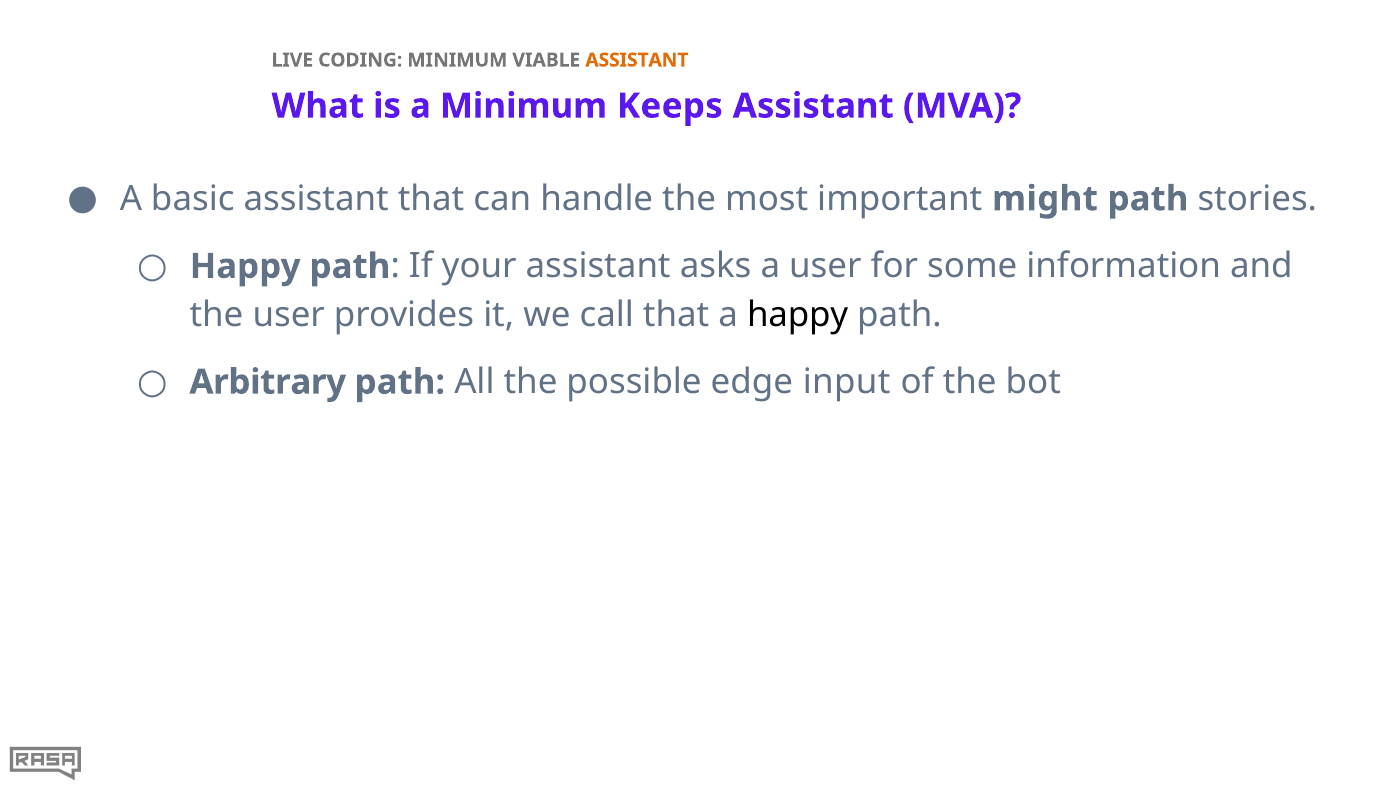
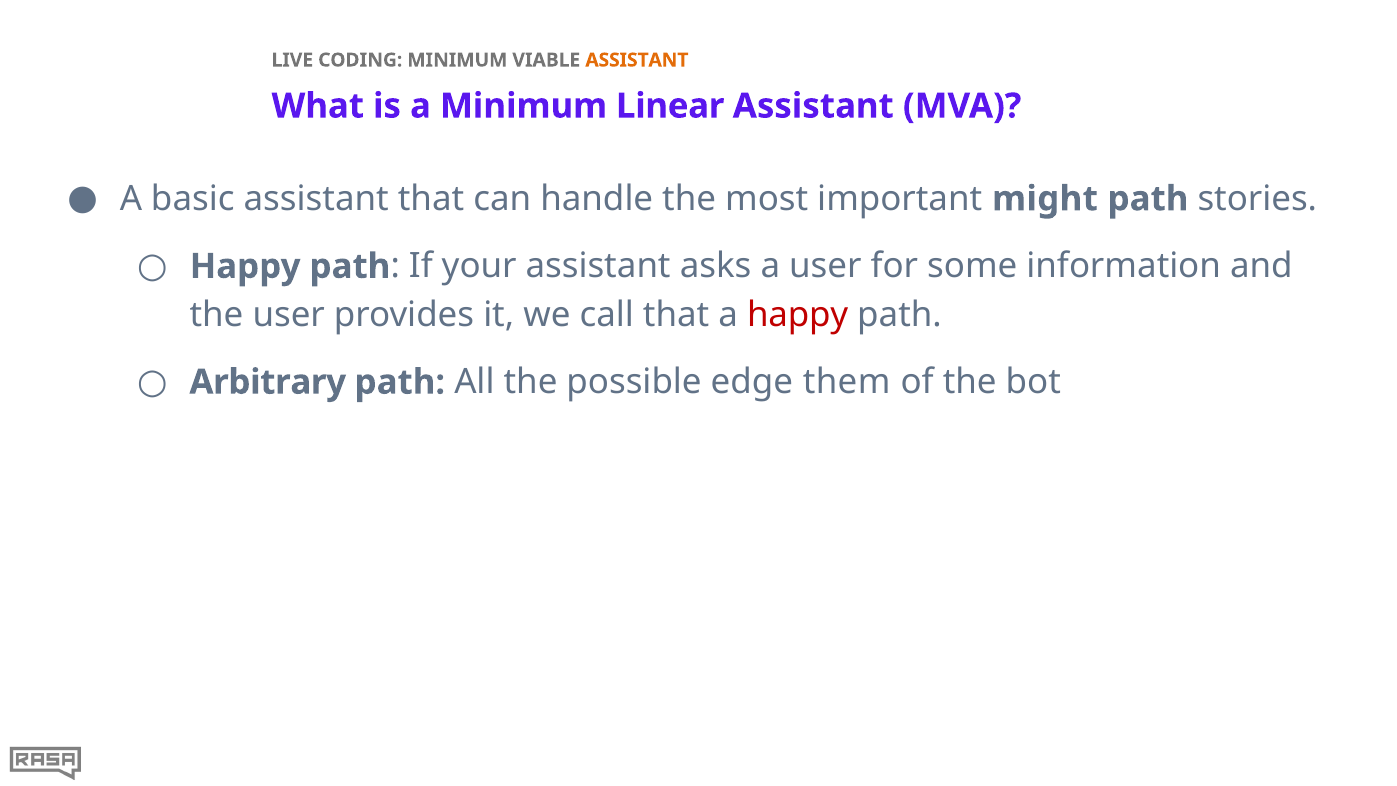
Keeps: Keeps -> Linear (670, 106)
happy colour: black -> red (798, 315)
input: input -> them (847, 382)
